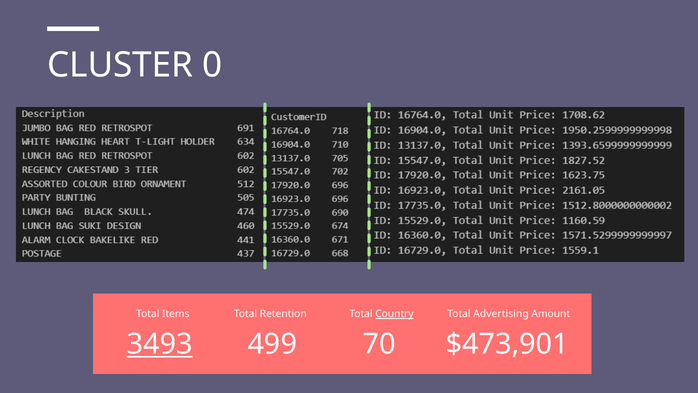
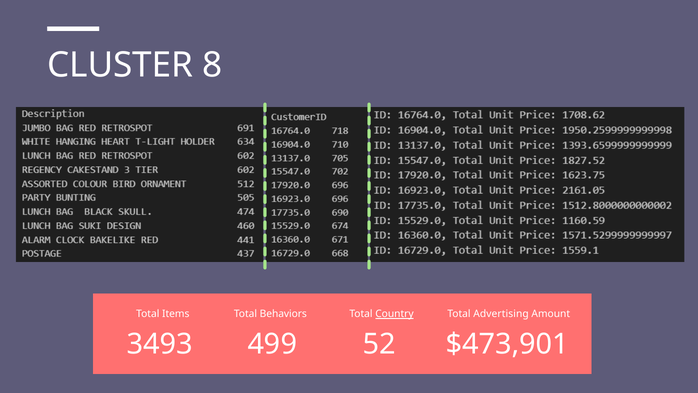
0: 0 -> 8 (213, 65)
Retention: Retention -> Behaviors (283, 314)
3493 underline: present -> none (160, 344)
70: 70 -> 52 (379, 344)
